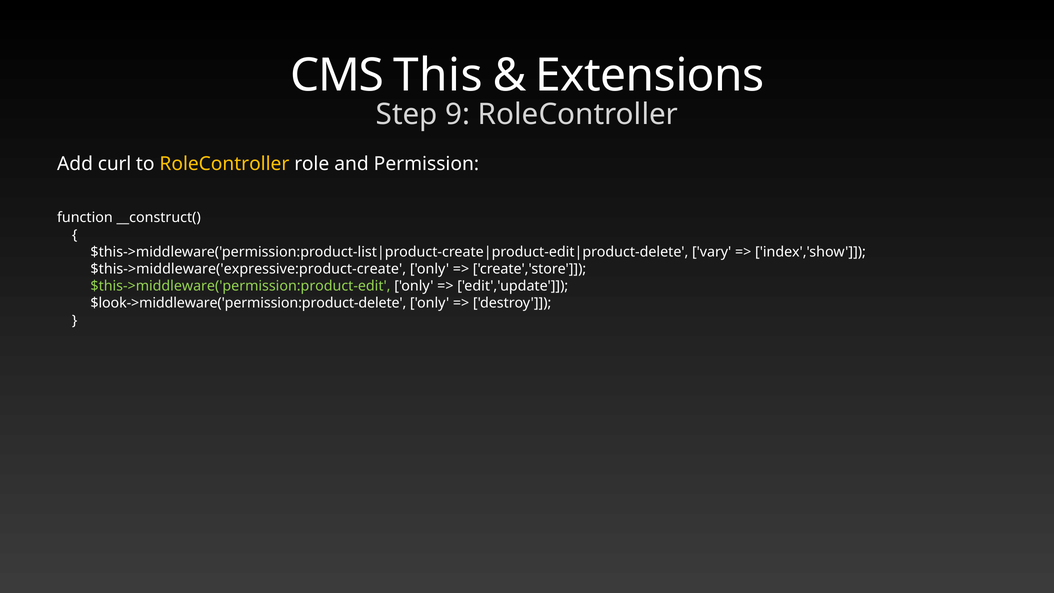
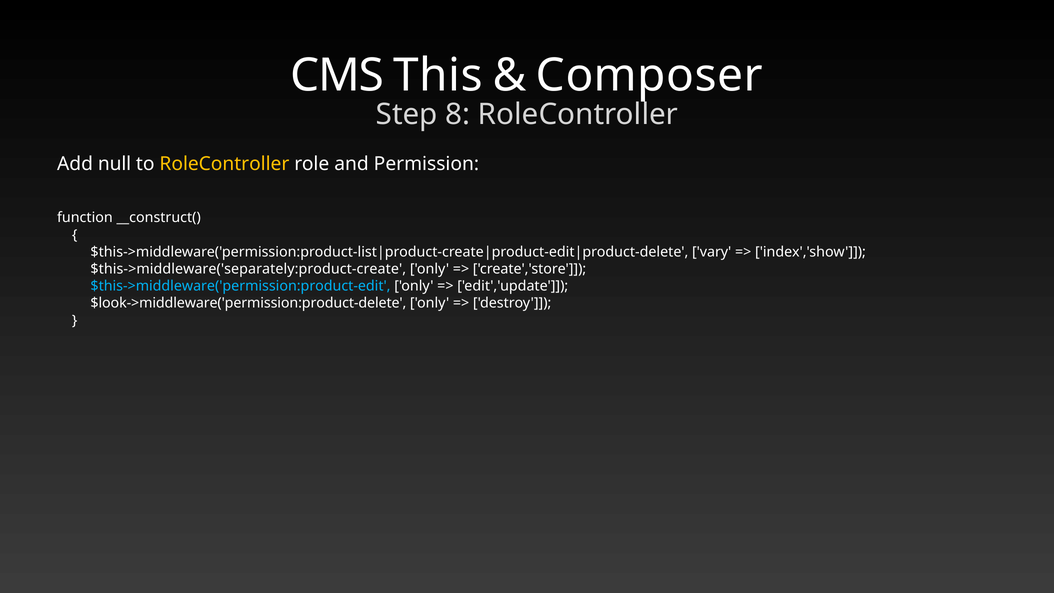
Extensions: Extensions -> Composer (649, 75)
9: 9 -> 8 (458, 114)
curl: curl -> null (115, 164)
$this->middleware('expressive:product-create: $this->middleware('expressive:product-create -> $this->middleware('separately:product-create (248, 269)
$this->middleware('permission:product-edit colour: light green -> light blue (241, 286)
